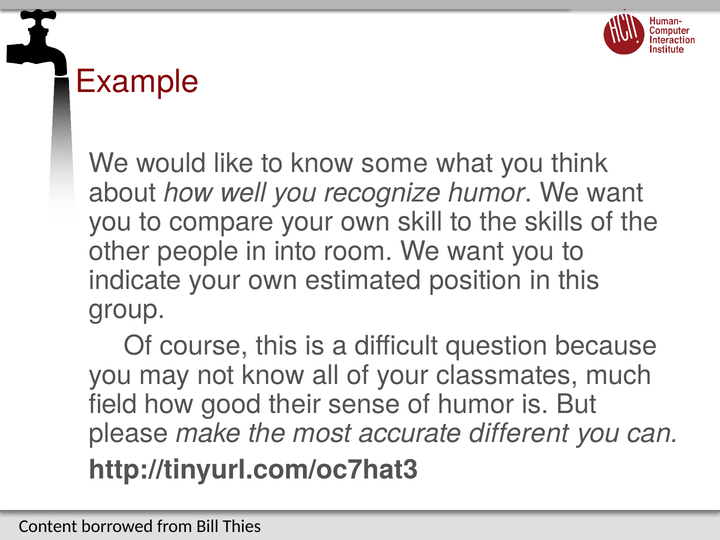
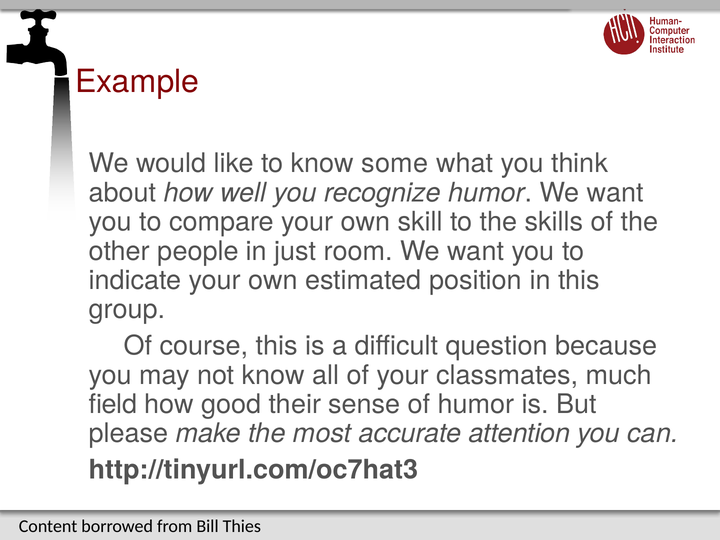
into: into -> just (295, 251)
different: different -> attention (519, 433)
